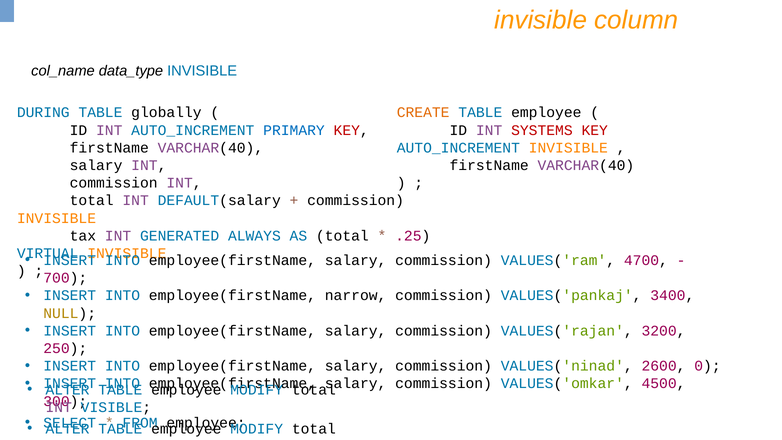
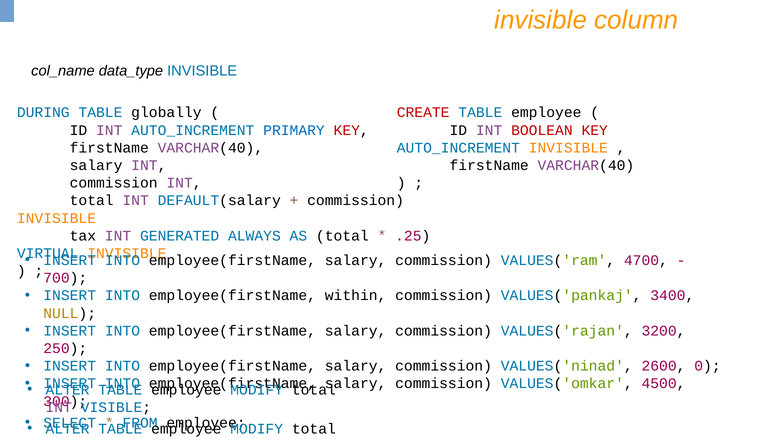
CREATE colour: orange -> red (423, 113)
SYSTEMS: SYSTEMS -> BOOLEAN (542, 130)
narrow: narrow -> within (356, 296)
